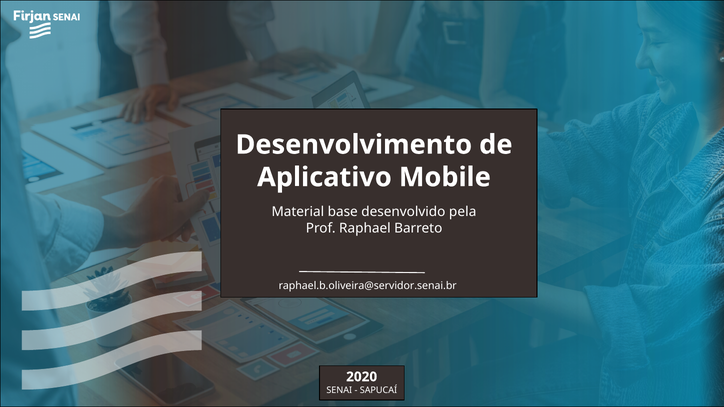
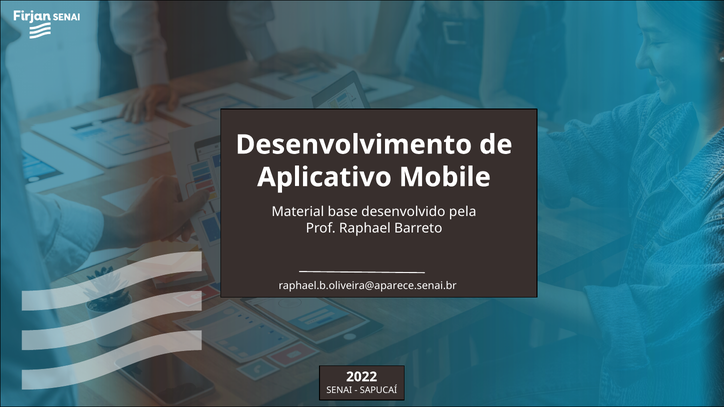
raphael.b.oliveira@servidor.senai.br: raphael.b.oliveira@servidor.senai.br -> raphael.b.oliveira@aparece.senai.br (368, 286)
2020: 2020 -> 2022 (362, 377)
